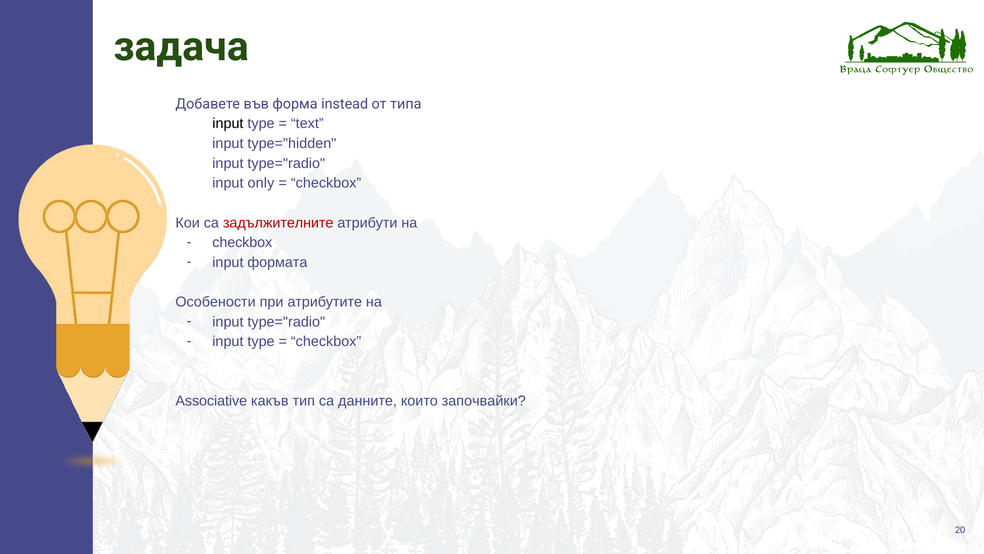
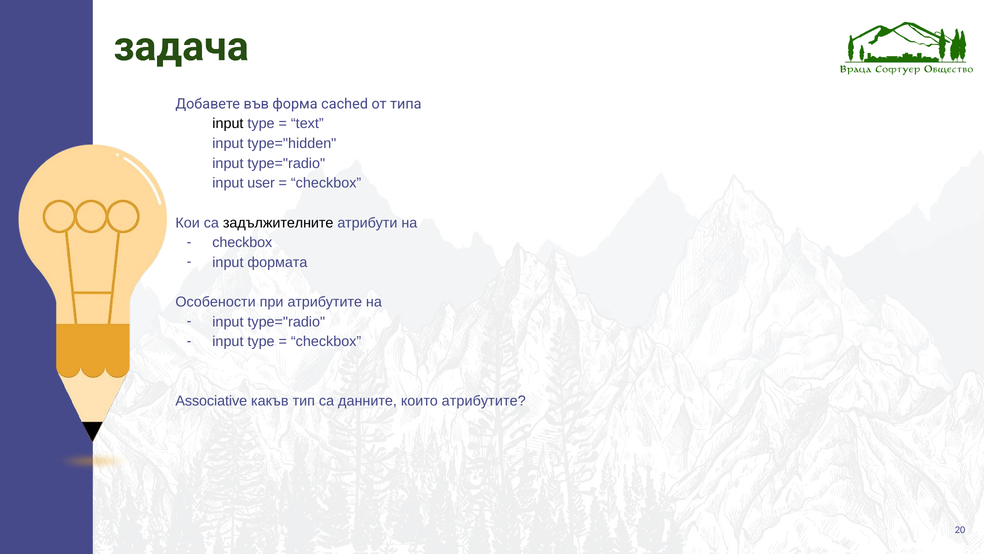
instead: instead -> cached (345, 104)
only: only -> user (261, 183)
задължителните colour: red -> black (278, 223)
които започвайки: започвайки -> атрибутите (484, 401)
